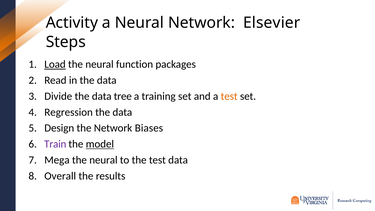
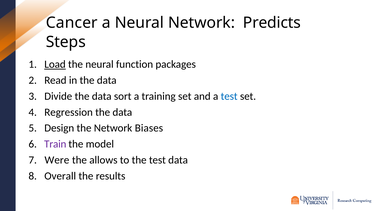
Activity: Activity -> Cancer (72, 23)
Elsevier: Elsevier -> Predicts (272, 23)
tree: tree -> sort (123, 96)
test colour: orange -> blue (229, 96)
model underline: present -> none (100, 144)
Mega: Mega -> Were (57, 160)
neural: neural -> allows (103, 160)
